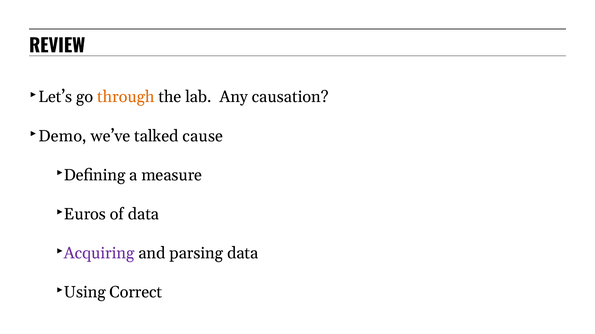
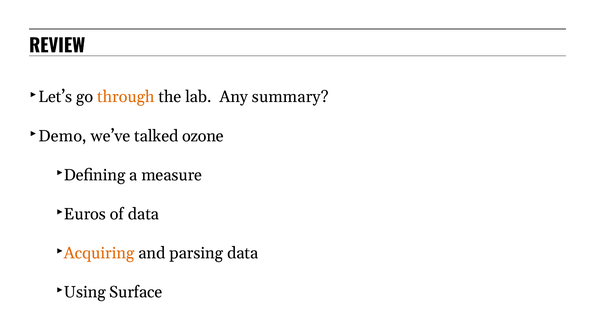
causation: causation -> summary (290, 97)
cause: cause -> ozone (203, 136)
Acquiring colour: purple -> orange (99, 253)
Correct: Correct -> Surface (136, 292)
